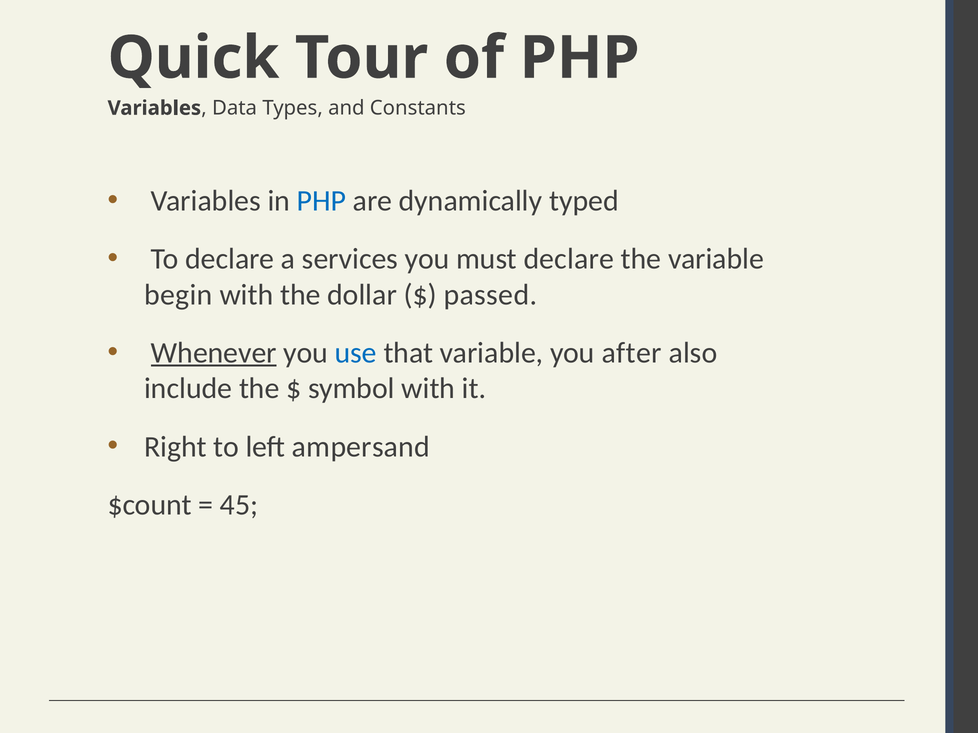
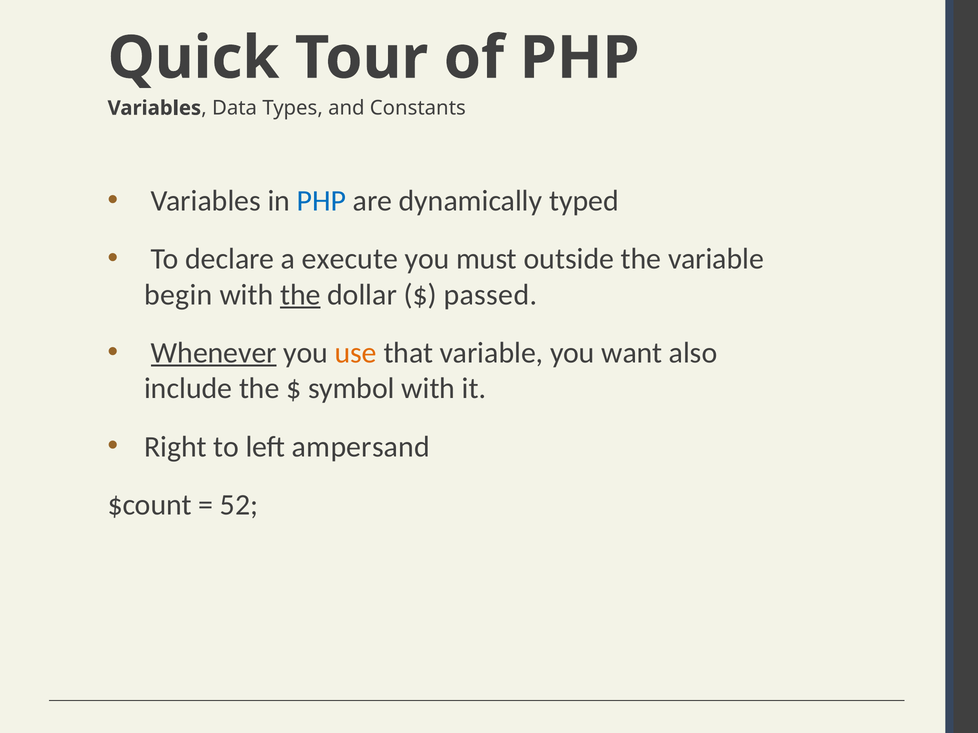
services: services -> execute (350, 259)
must declare: declare -> outside (569, 259)
the underline: none -> present (300, 295)
use colour: blue -> orange (356, 353)
after: after -> want (632, 353)
45: 45 -> 52 (239, 505)
